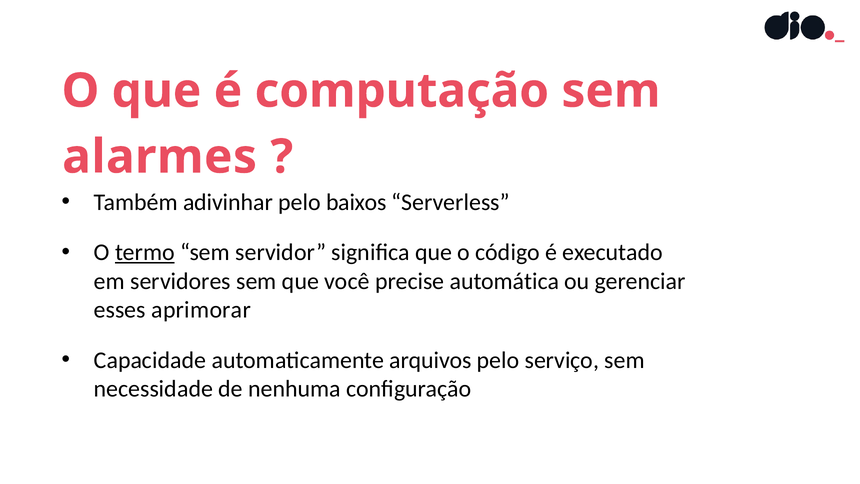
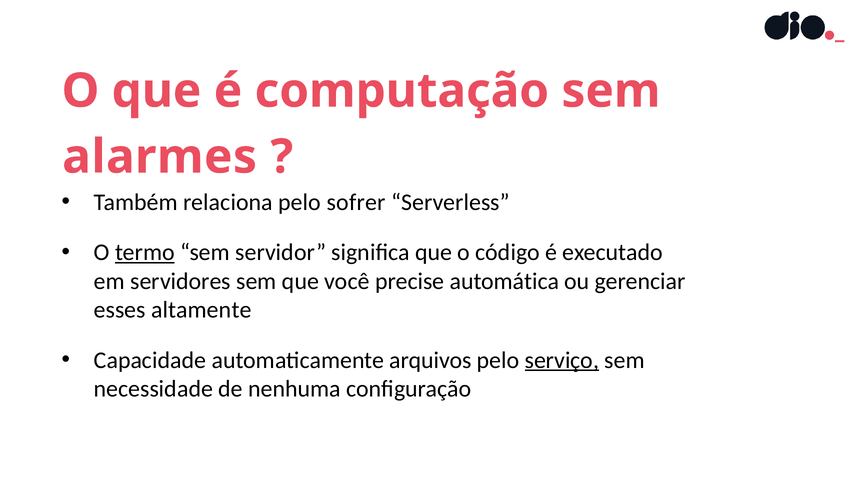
adivinhar: adivinhar -> relaciona (228, 202)
baixos: baixos -> sofrer (356, 202)
aprimorar: aprimorar -> altamente (201, 310)
serviço underline: none -> present (562, 360)
